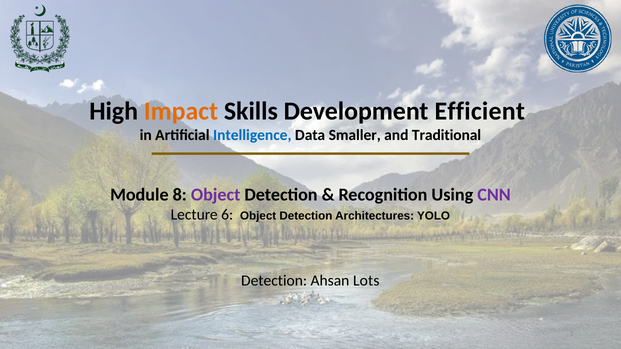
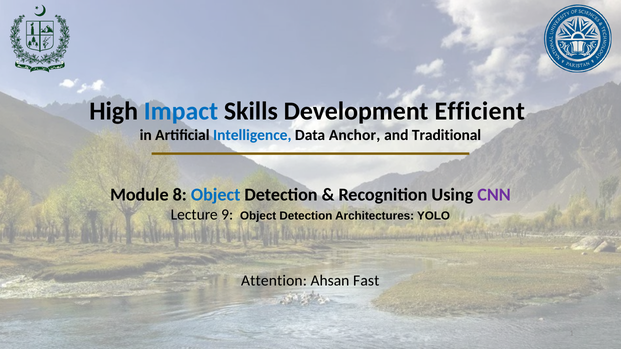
Impact colour: orange -> blue (181, 111)
Smaller: Smaller -> Anchor (355, 135)
Object colour: purple -> blue (216, 195)
6: 6 -> 9 (227, 215)
Detection: Detection -> Attention (274, 281)
Lots: Lots -> Fast (366, 281)
